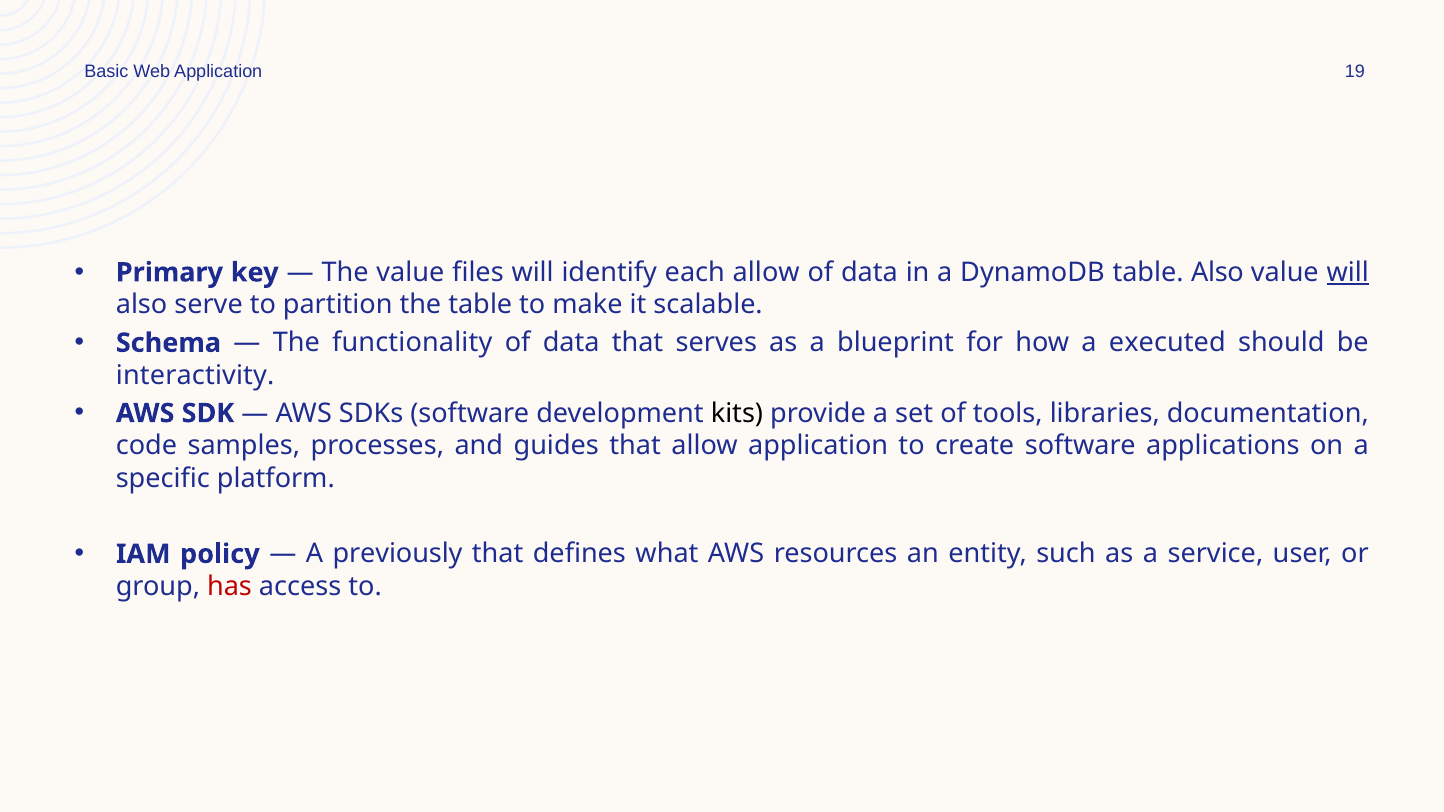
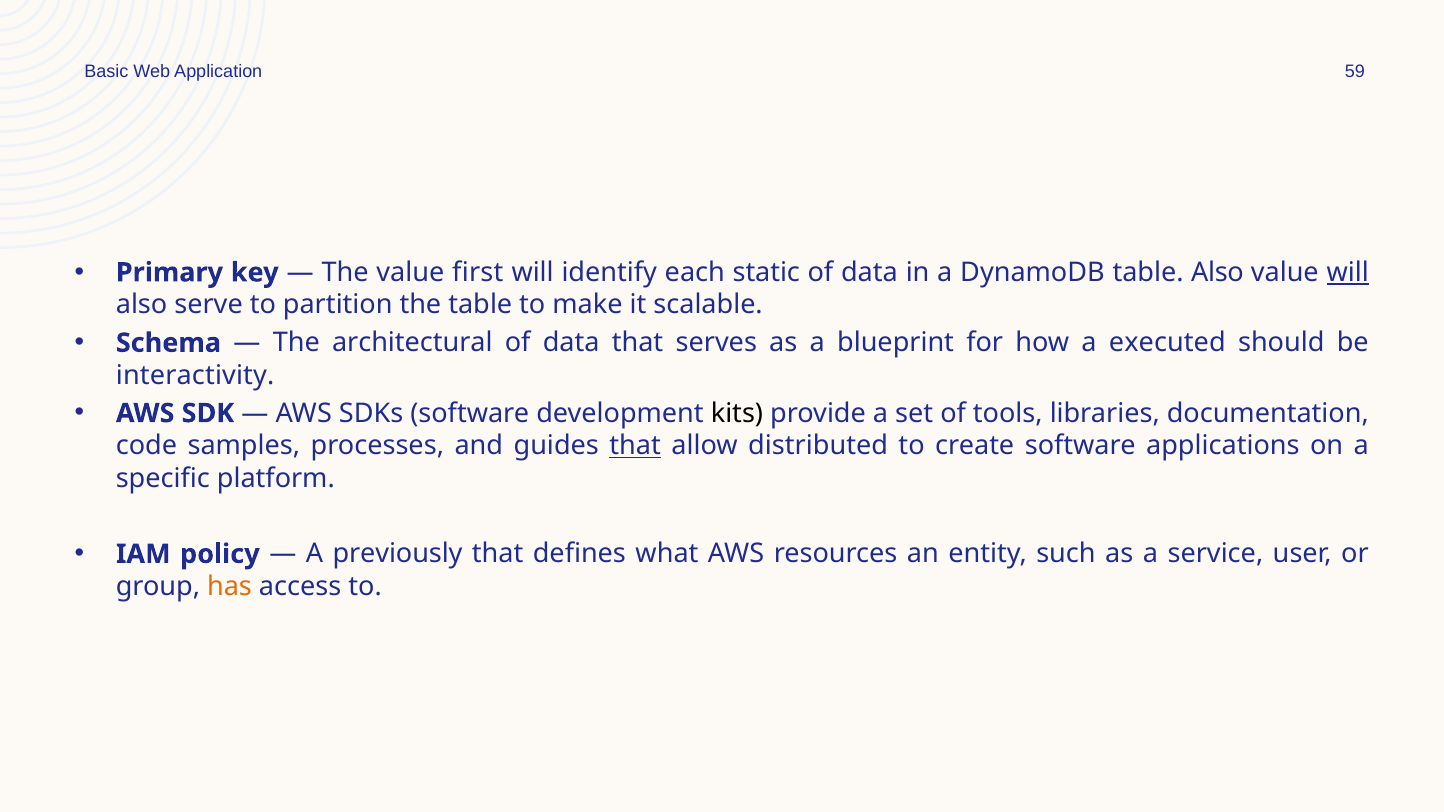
19: 19 -> 59 (1355, 72)
files: files -> first (478, 273)
each allow: allow -> static (766, 273)
functionality: functionality -> architectural (412, 343)
that underline: none -> present (635, 446)
allow application: application -> distributed (818, 446)
has colour: red -> orange (230, 587)
